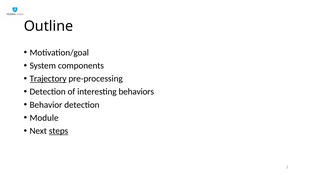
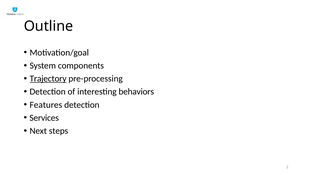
Behavior: Behavior -> Features (46, 105)
Module: Module -> Services (44, 118)
steps underline: present -> none (59, 131)
